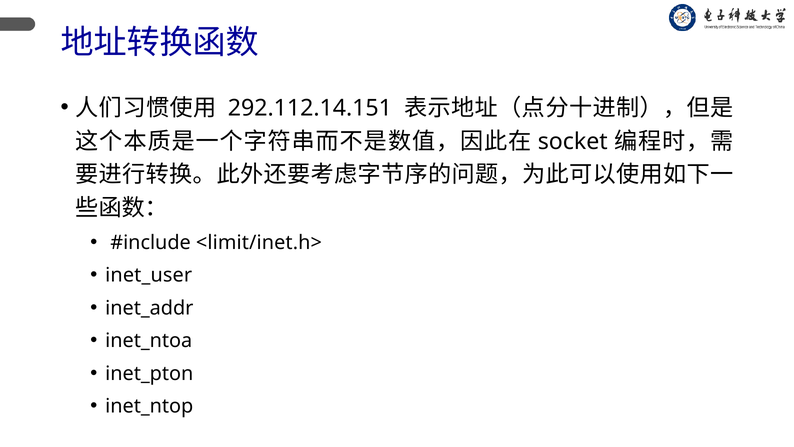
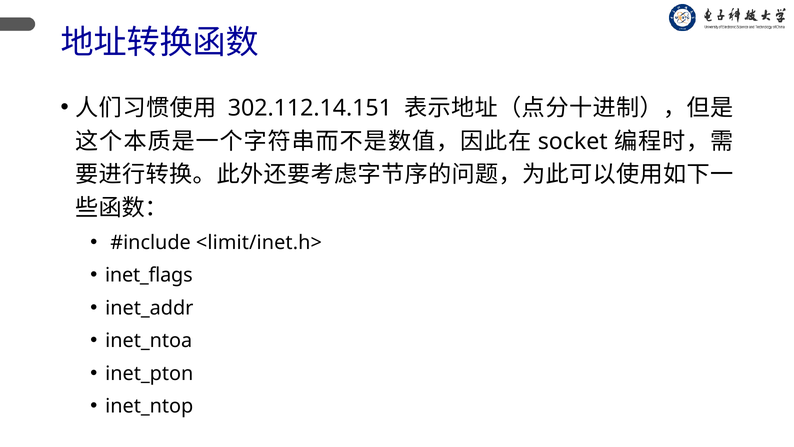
292.112.14.151: 292.112.14.151 -> 302.112.14.151 (310, 108)
inet_user: inet_user -> inet_flags (149, 275)
